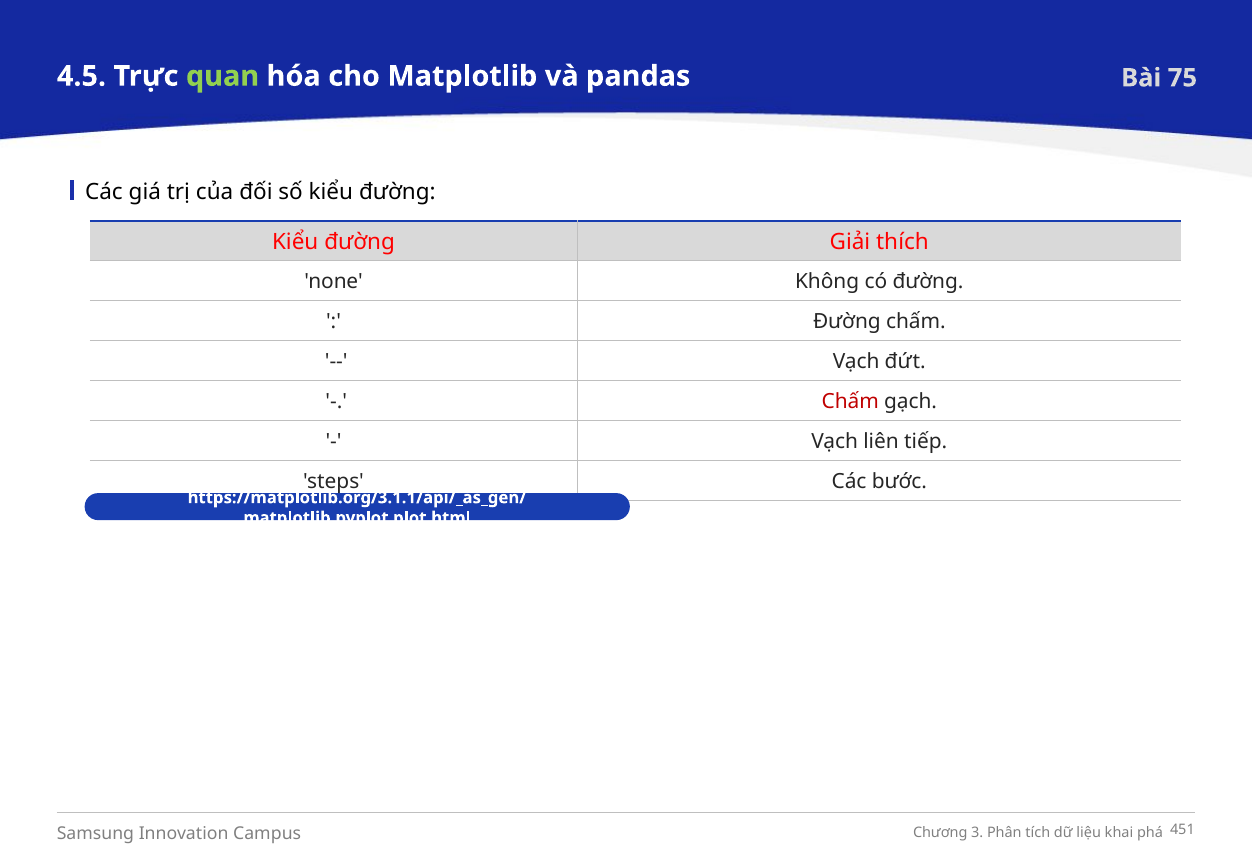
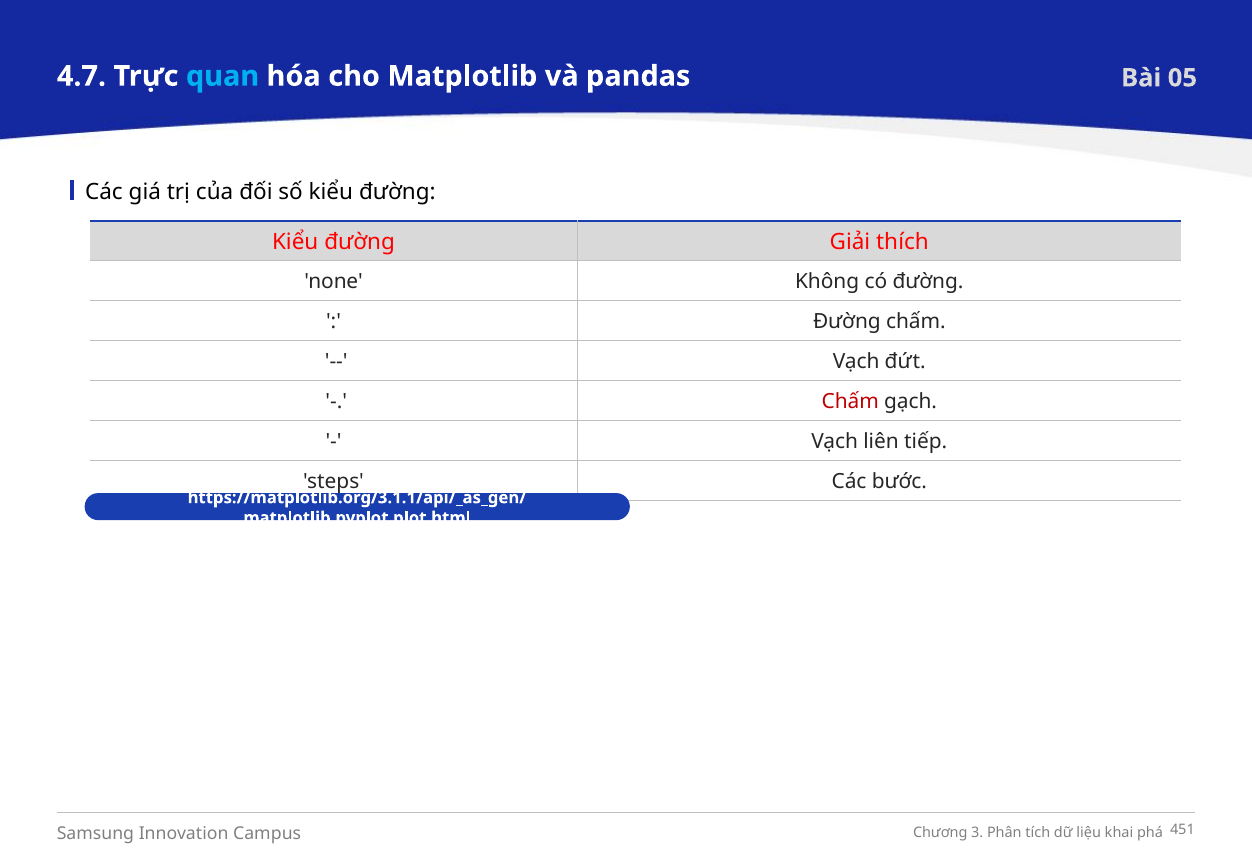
4.5: 4.5 -> 4.7 (81, 76)
quan colour: light green -> light blue (223, 76)
75: 75 -> 05 (1182, 78)
